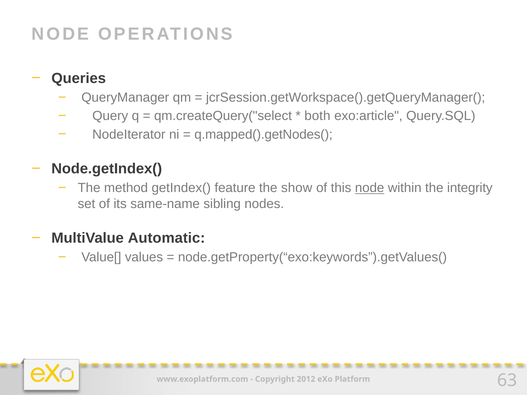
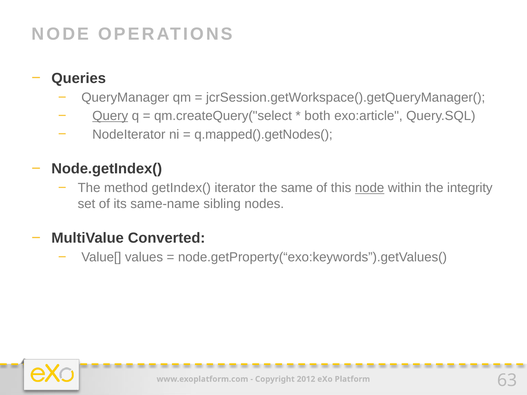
Query underline: none -> present (110, 116)
feature: feature -> iterator (235, 188)
show: show -> same (297, 188)
Automatic: Automatic -> Converted (167, 238)
